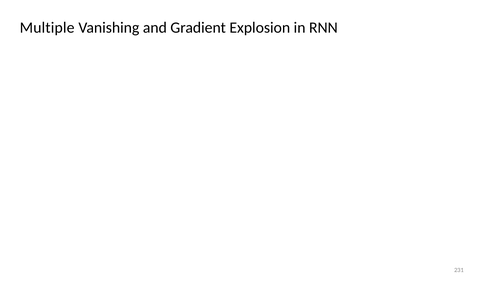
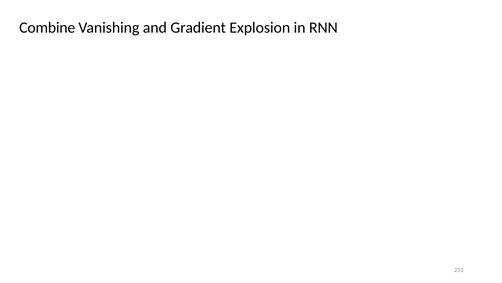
Multiple: Multiple -> Combine (47, 28)
